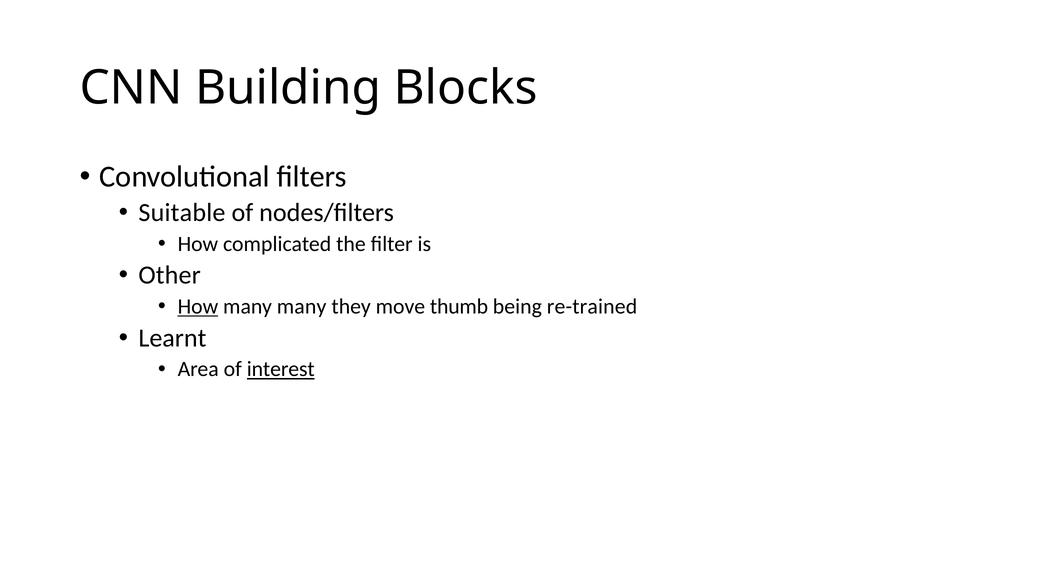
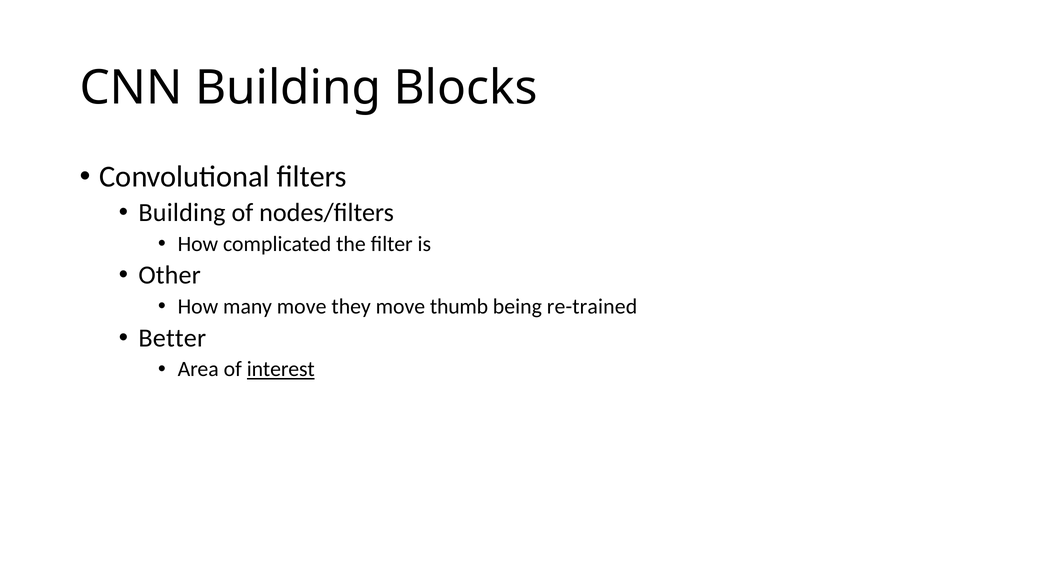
Suitable: Suitable -> Building (182, 213)
How underline: present -> none (198, 307)
many many: many -> move (302, 307)
Learnt: Learnt -> Better (172, 338)
